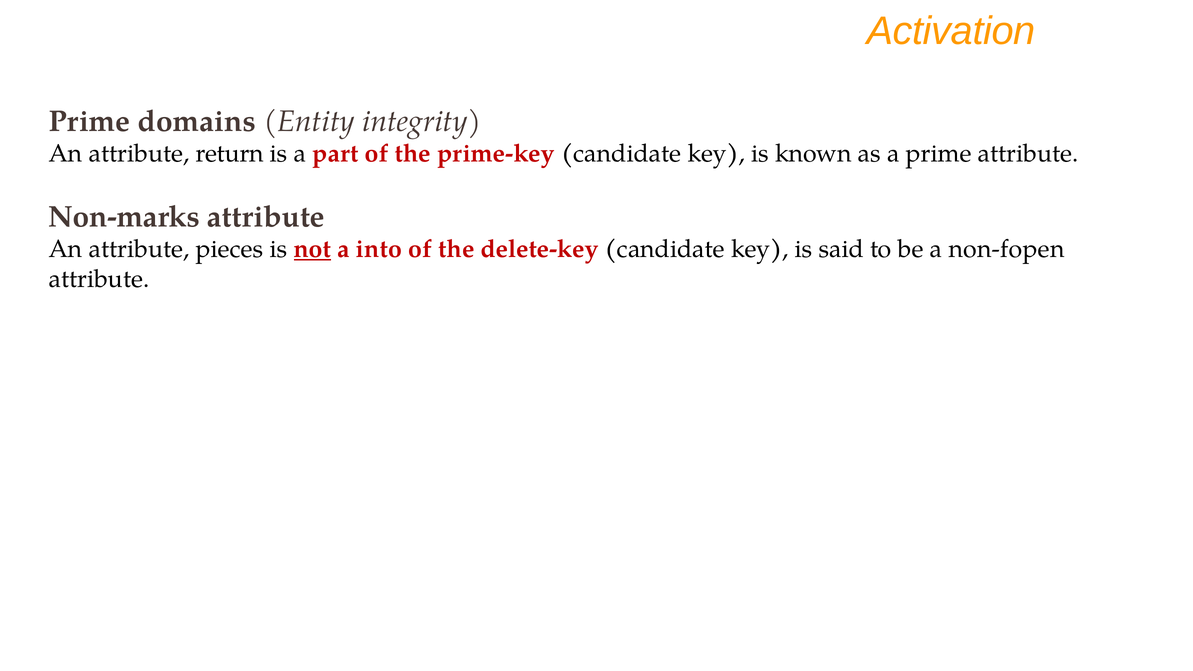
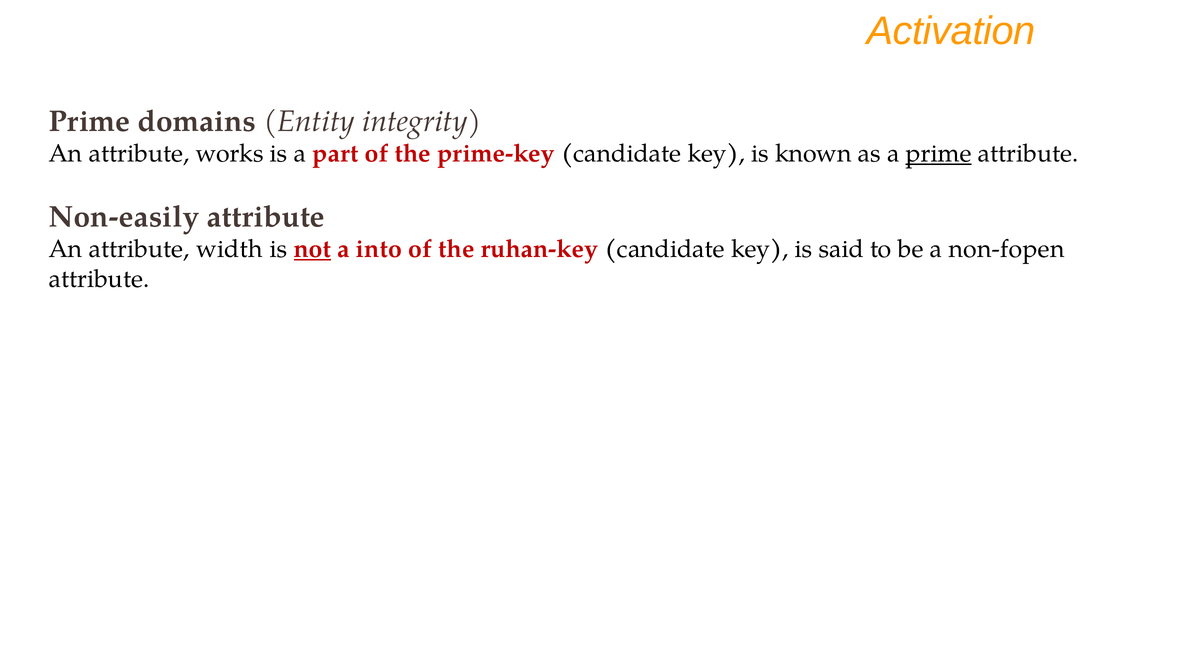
return: return -> works (230, 154)
prime underline: none -> present (939, 154)
Non-marks: Non-marks -> Non-easily (124, 217)
pieces: pieces -> width (229, 249)
delete-key: delete-key -> ruhan-key (539, 249)
